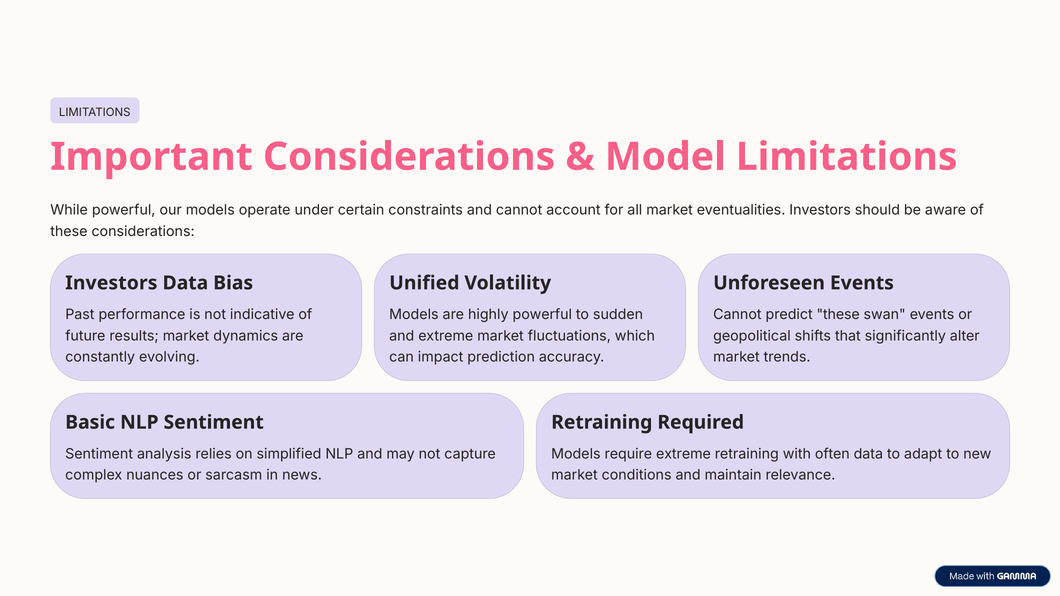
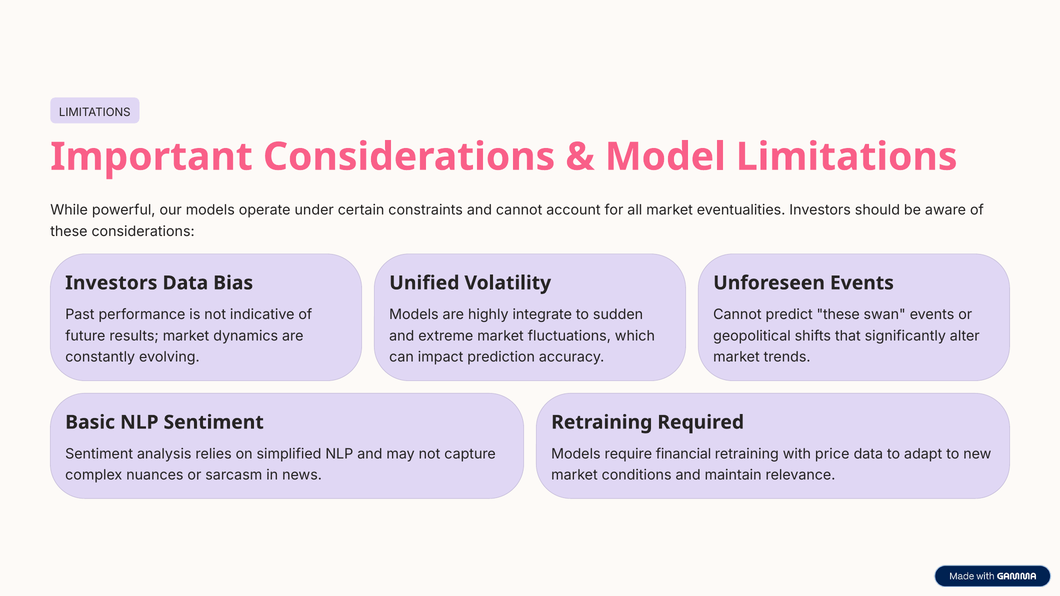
highly powerful: powerful -> integrate (542, 315)
require extreme: extreme -> financial (684, 454)
often: often -> price (832, 454)
